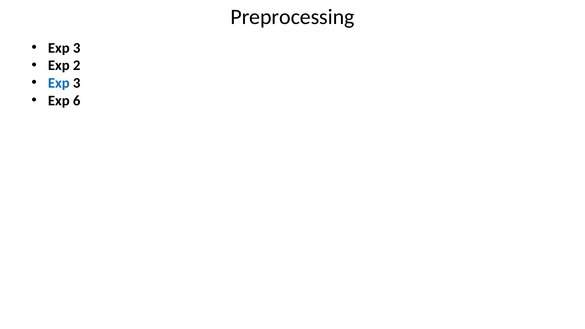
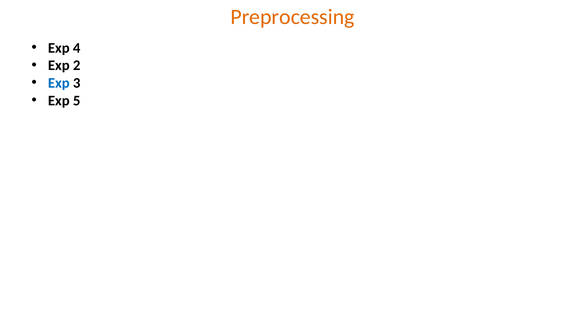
Preprocessing colour: black -> orange (293, 17)
3: 3 -> 4 (77, 48)
6: 6 -> 5 (77, 101)
